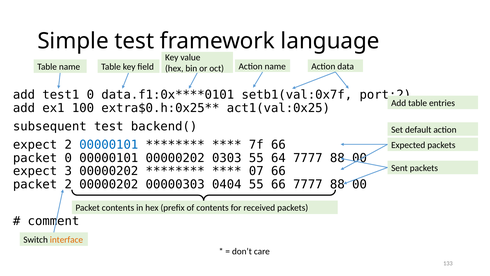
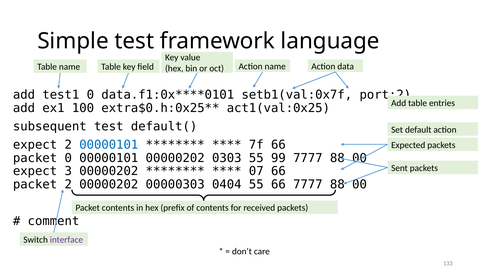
backend(: backend( -> default( (164, 126)
64: 64 -> 99 (278, 158)
interface colour: orange -> purple (66, 239)
